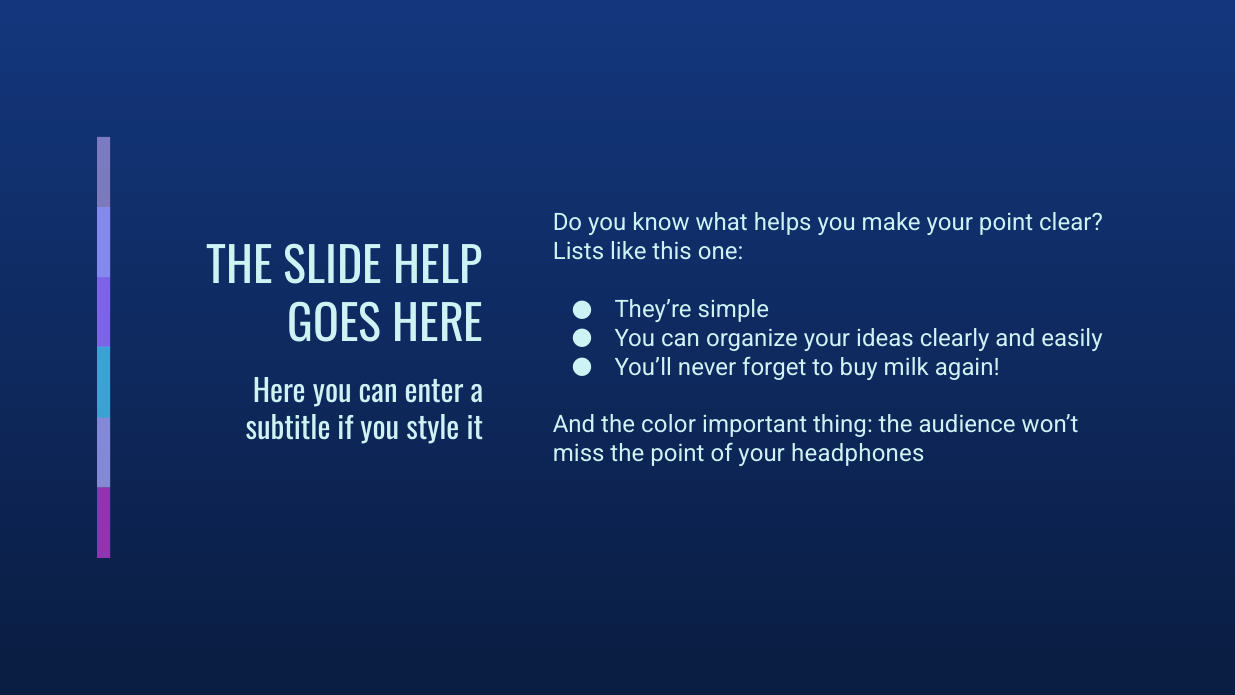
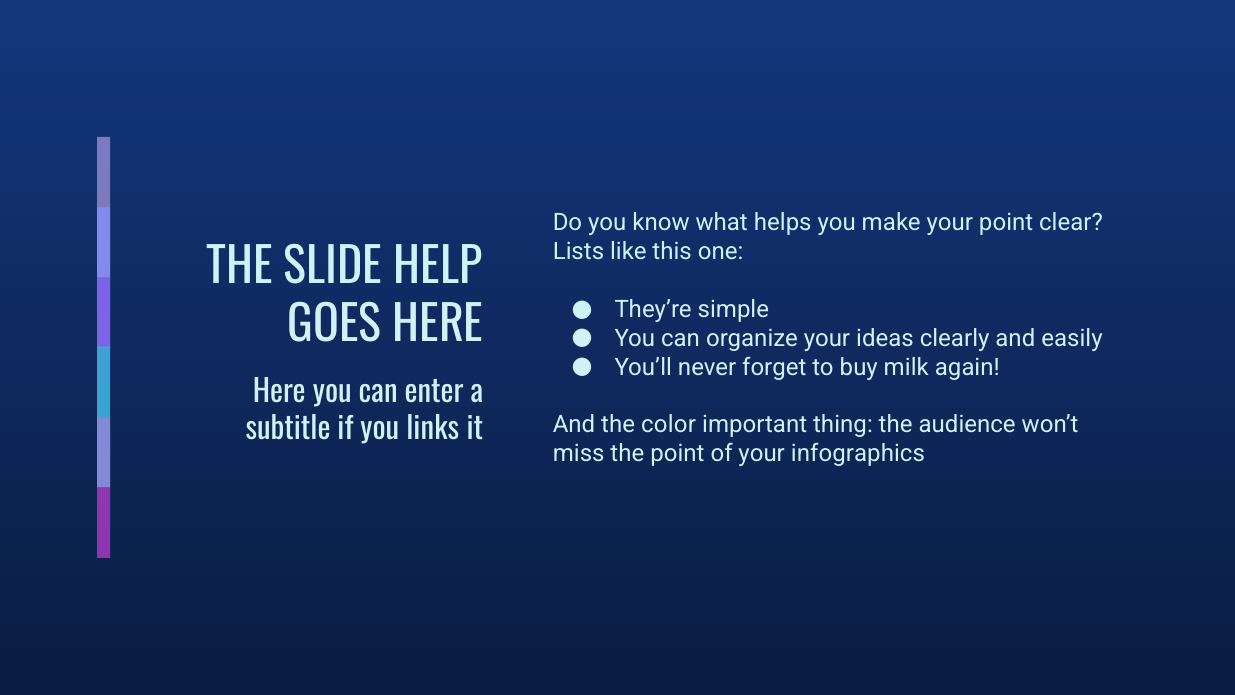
style: style -> links (433, 429)
headphones: headphones -> infographics (858, 454)
